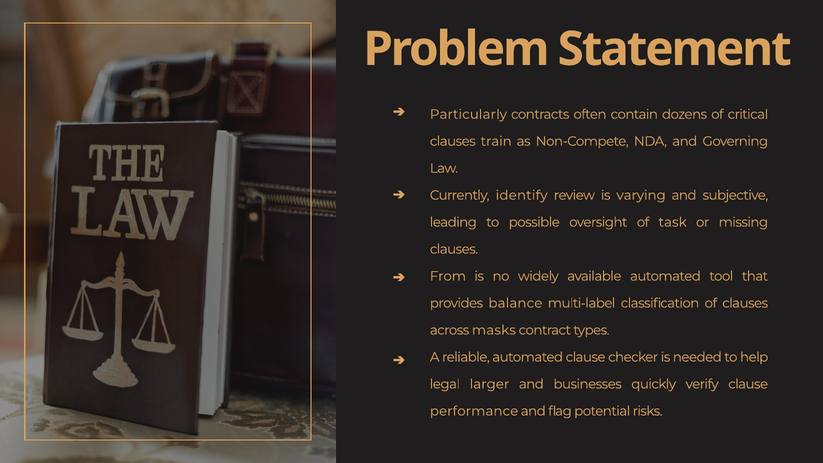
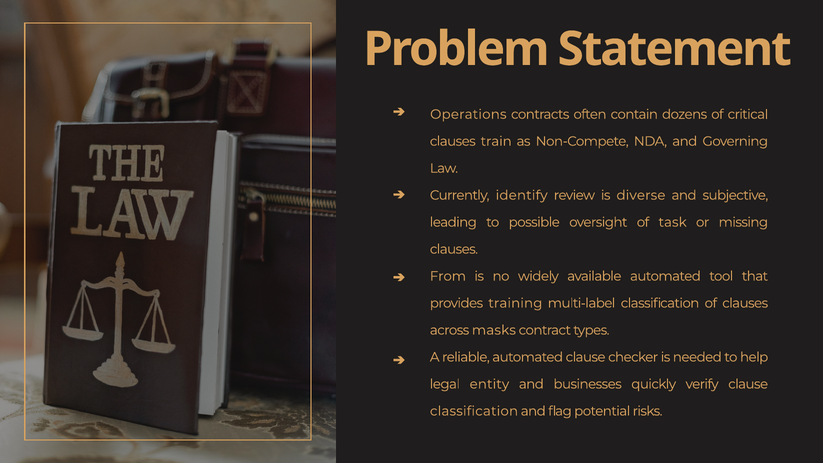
Particularly: Particularly -> Operations (468, 114)
varying: varying -> diverse (641, 195)
balance: balance -> training (515, 303)
larger: larger -> entity (489, 384)
performance: performance -> classification (474, 411)
